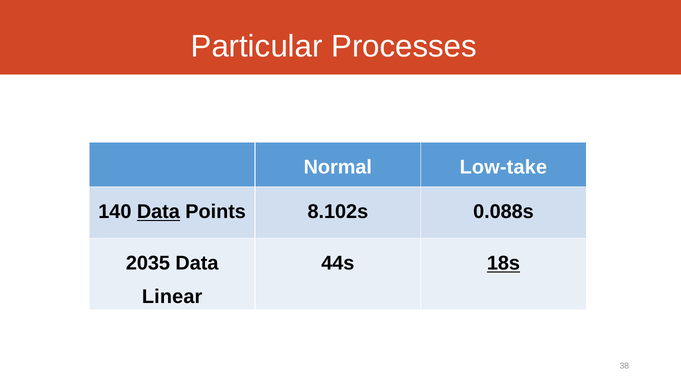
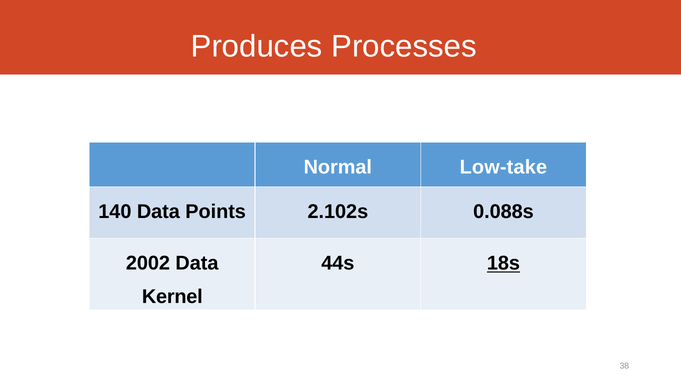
Particular: Particular -> Produces (257, 46)
Data underline: present -> none (158, 212)
8.102s: 8.102s -> 2.102s (338, 212)
2035: 2035 -> 2002 (148, 263)
Linear: Linear -> Kernel (172, 297)
